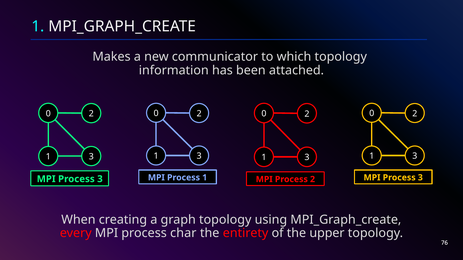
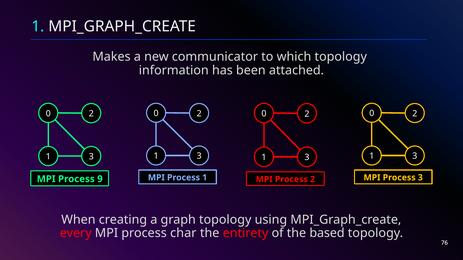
3: 3 -> 9 (100, 179)
upper: upper -> based (327, 234)
